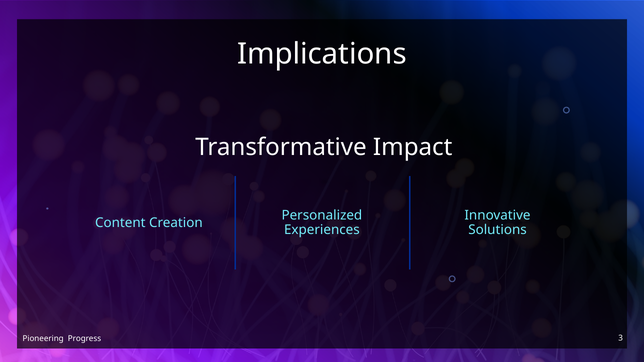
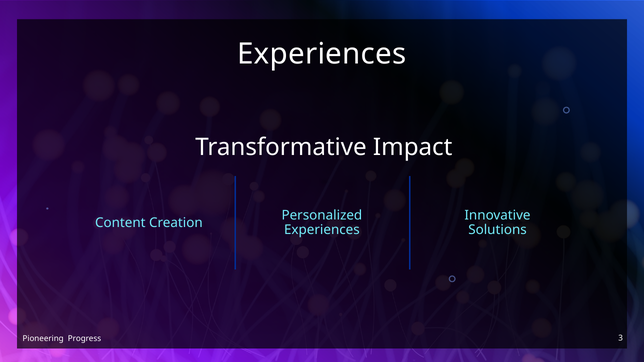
Implications: Implications -> Experiences (322, 54)
